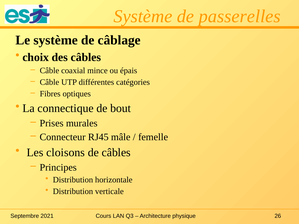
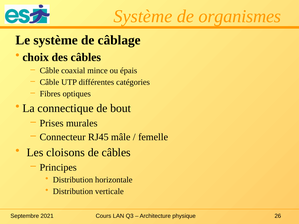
passerelles: passerelles -> organismes (240, 16)
